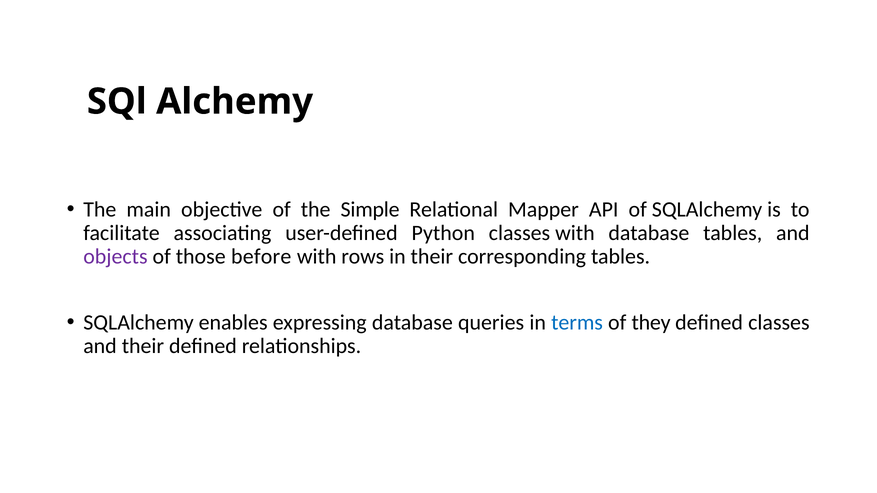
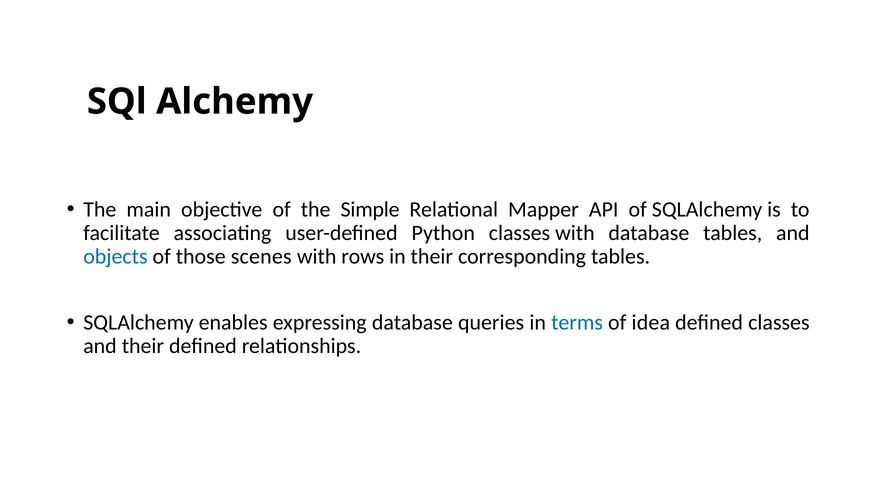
objects colour: purple -> blue (115, 257)
before: before -> scenes (261, 257)
they: they -> idea (651, 323)
